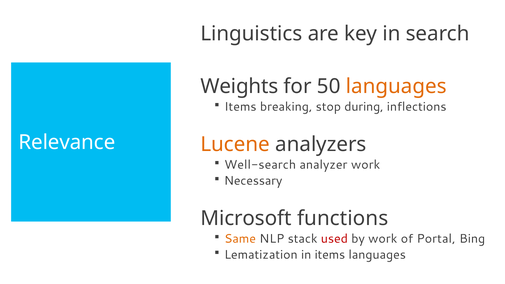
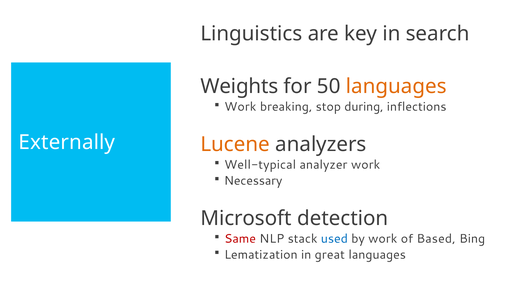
Items: Items -> Work (240, 107)
Relevance: Relevance -> Externally (67, 142)
Well-search: Well-search -> Well-typical (260, 165)
functions: functions -> detection (343, 218)
Same colour: orange -> red (240, 239)
used colour: red -> blue (334, 239)
Portal: Portal -> Based (436, 239)
in items: items -> great (330, 255)
